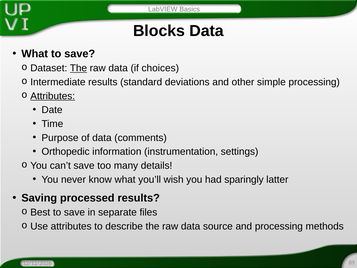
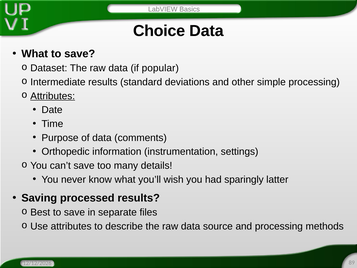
Blocks: Blocks -> Choice (159, 31)
The underline: present -> none (78, 68)
choices: choices -> popular (160, 68)
